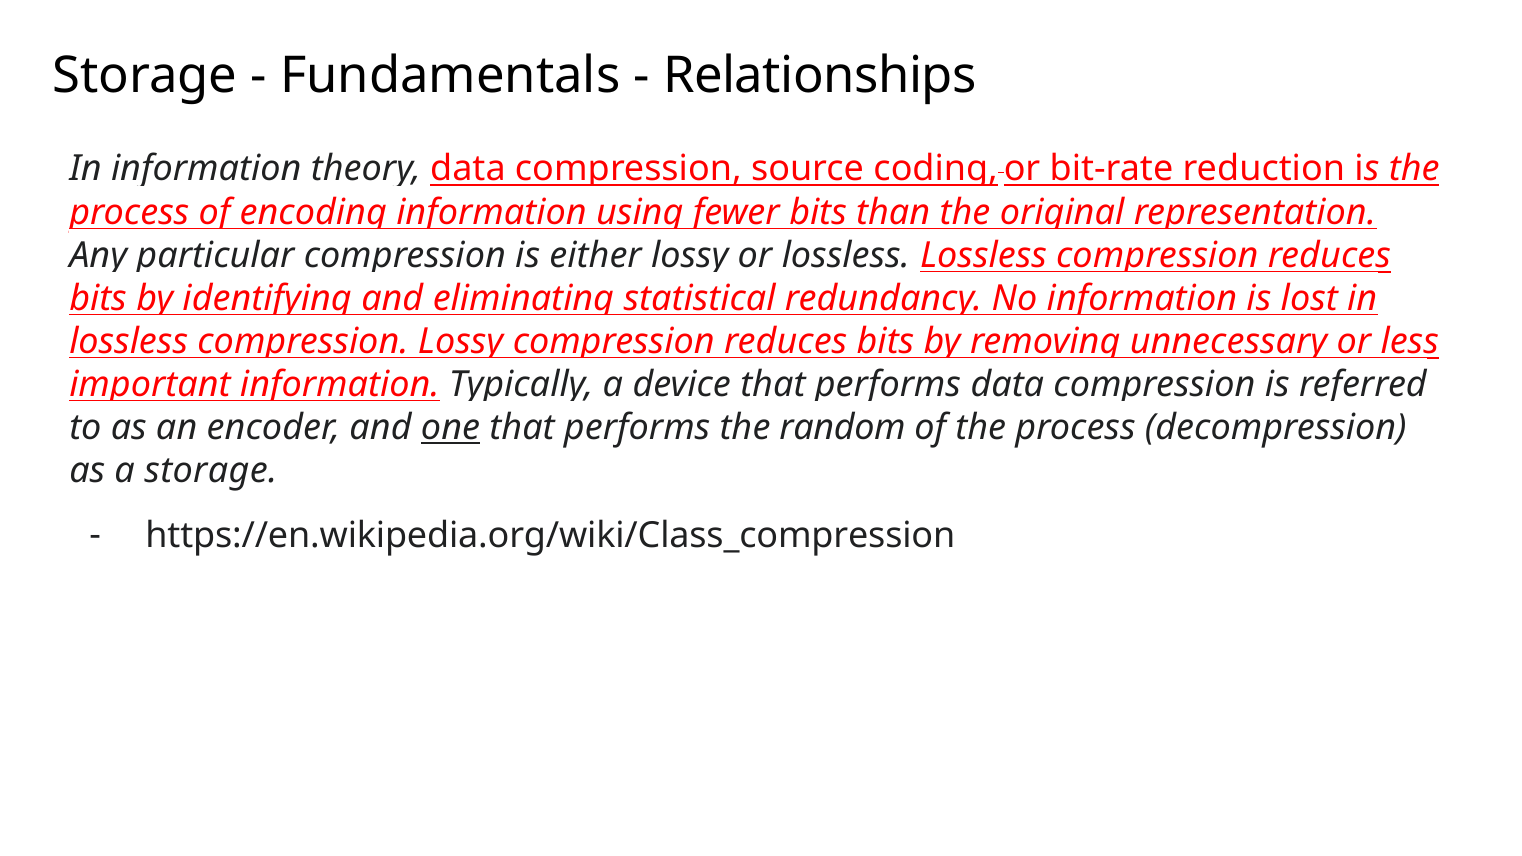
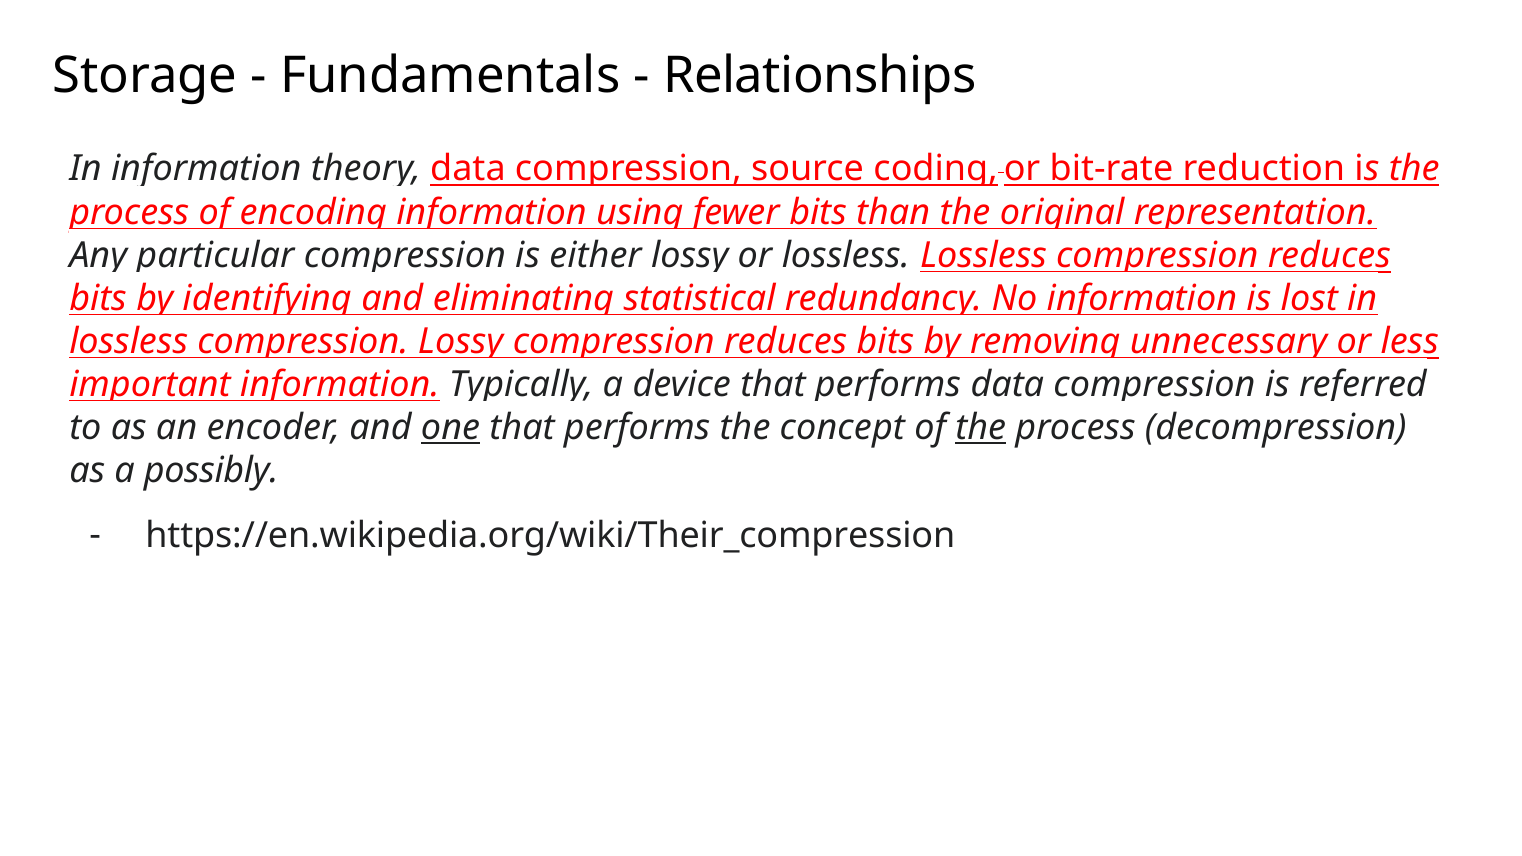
random: random -> concept (842, 428)
the underline: none -> present (981, 428)
a storage: storage -> possibly (211, 471)
https://en.wikipedia.org/wiki/Class_compression: https://en.wikipedia.org/wiki/Class_compression -> https://en.wikipedia.org/wiki/Their_compression (550, 535)
